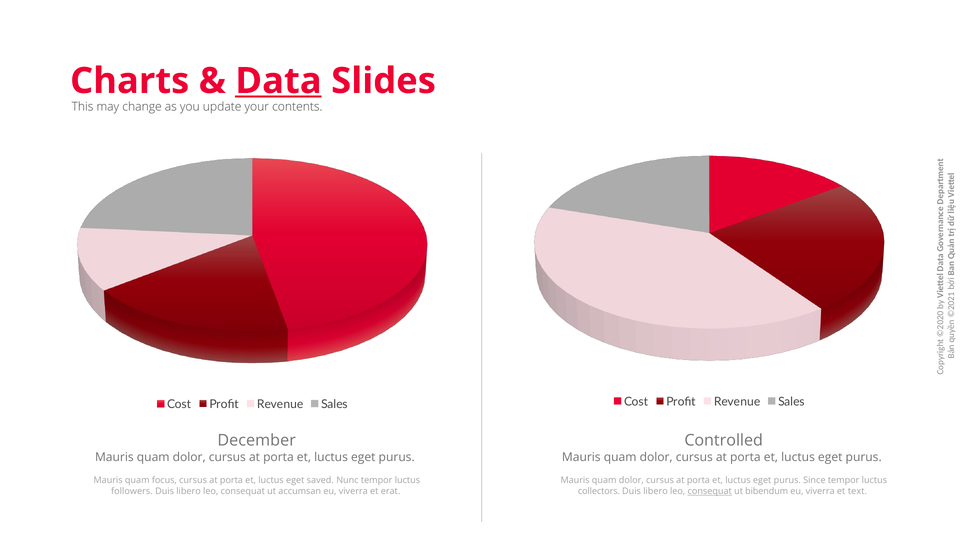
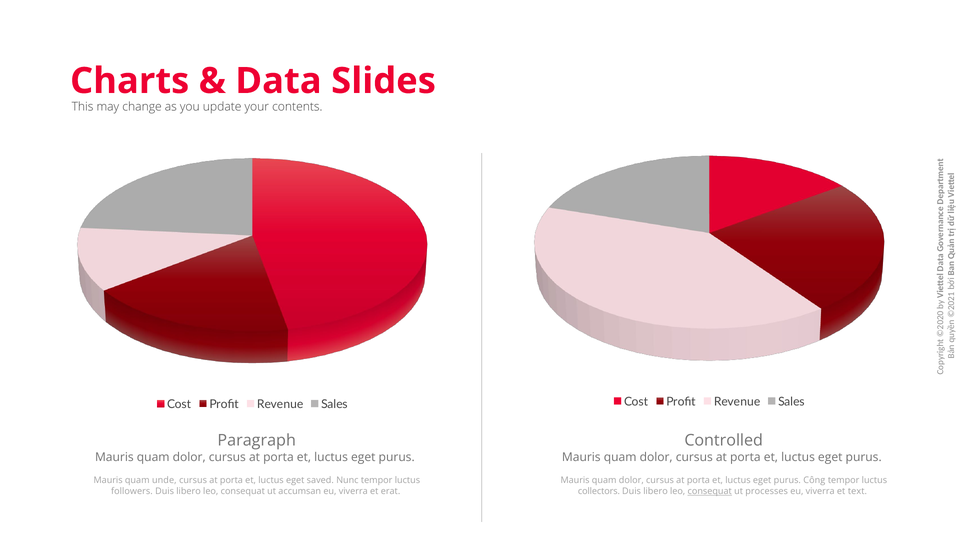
Data underline: present -> none (278, 81)
December: December -> Paragraph (257, 441)
focus: focus -> unde (164, 481)
Since: Since -> Công (814, 481)
bibendum: bibendum -> processes (767, 492)
